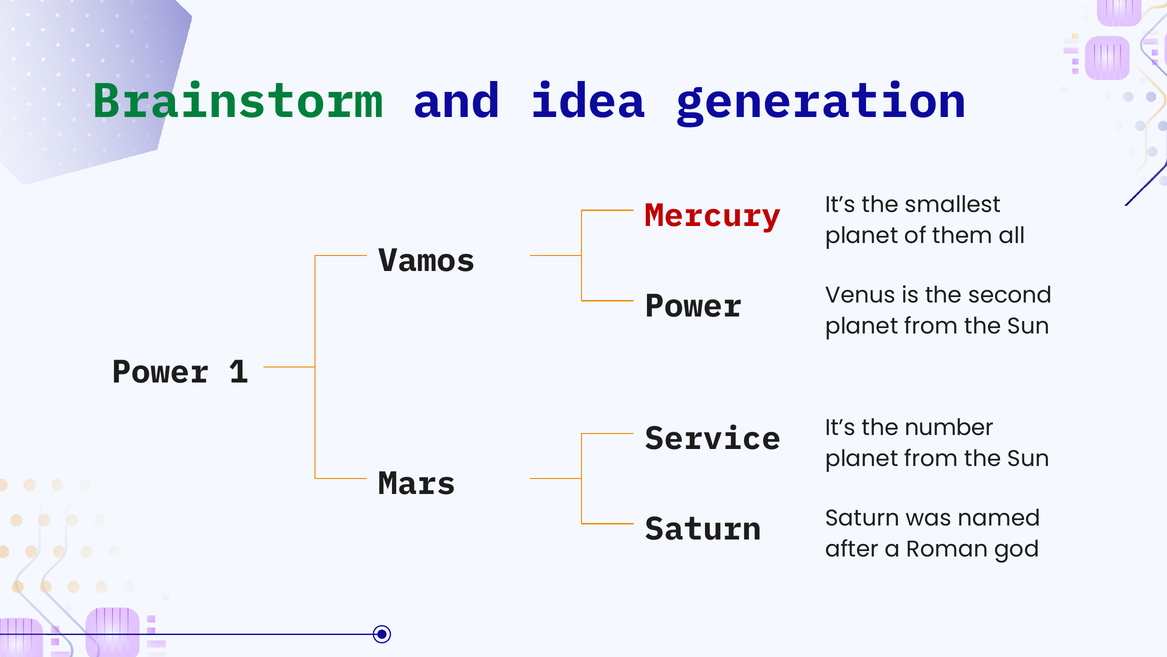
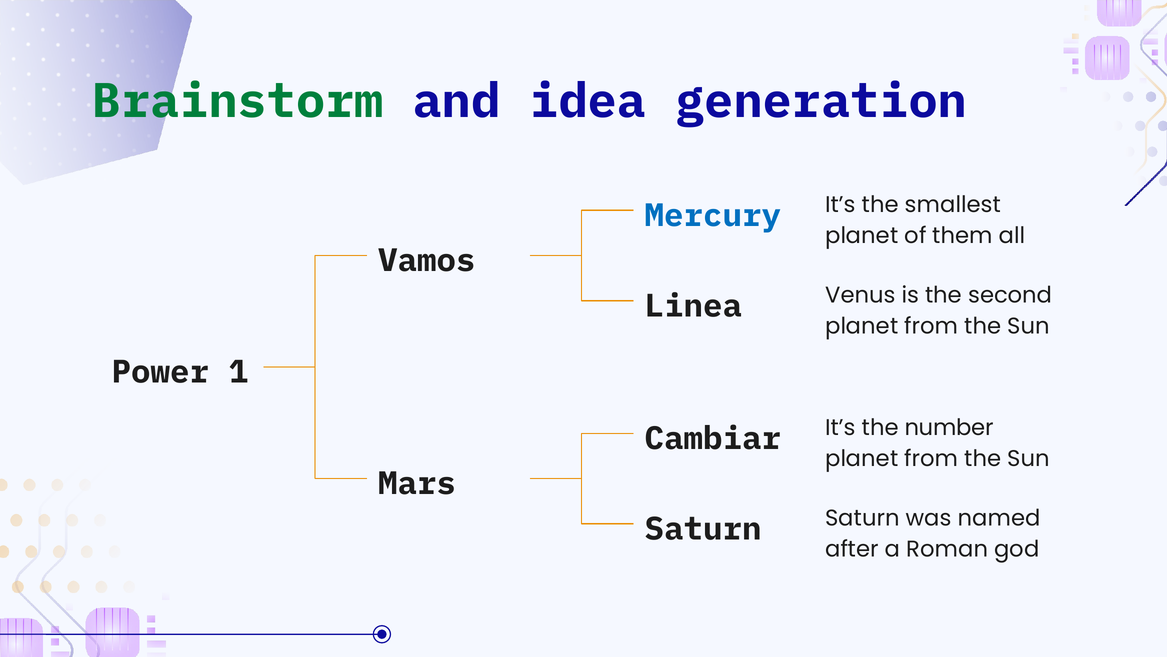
Mercury colour: red -> blue (713, 215)
Power: Power -> Linea (693, 306)
Service: Service -> Cambiar (713, 438)
